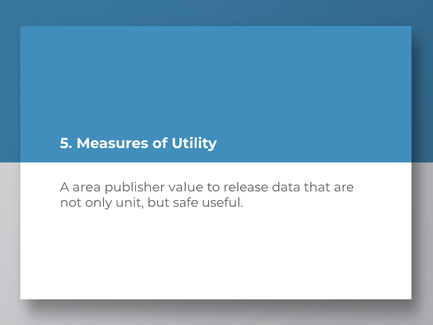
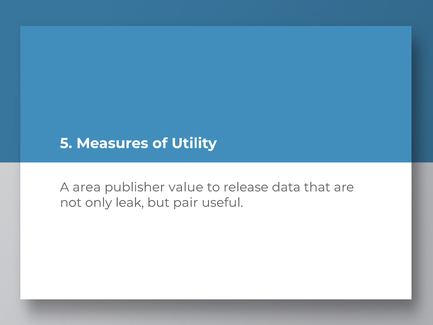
unit: unit -> leak (130, 202)
safe: safe -> pair (186, 202)
